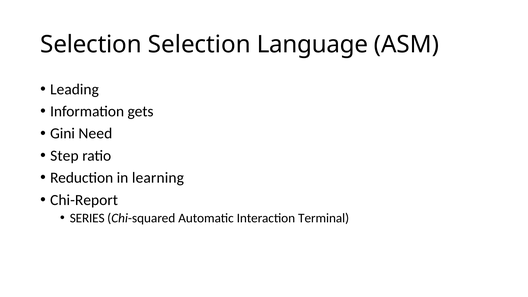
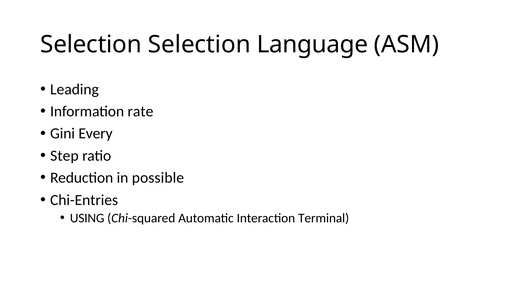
gets: gets -> rate (140, 111)
Need: Need -> Every (95, 134)
learning: learning -> possible (158, 178)
Chi-Report: Chi-Report -> Chi-Entries (84, 200)
SERIES: SERIES -> USING (87, 218)
